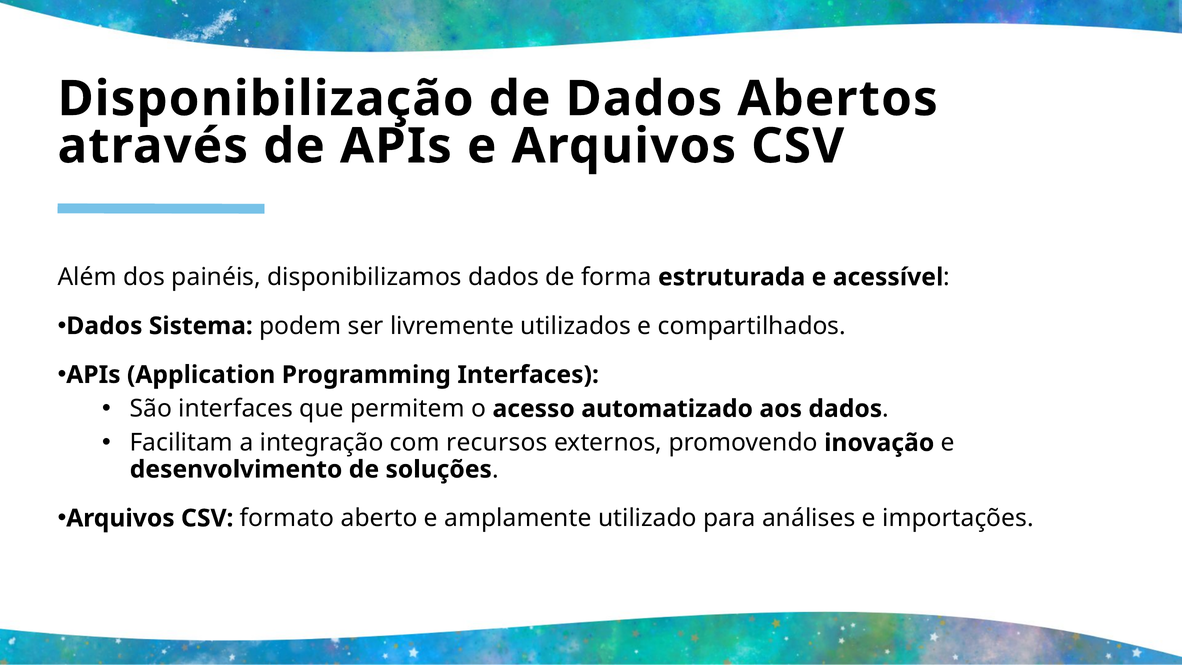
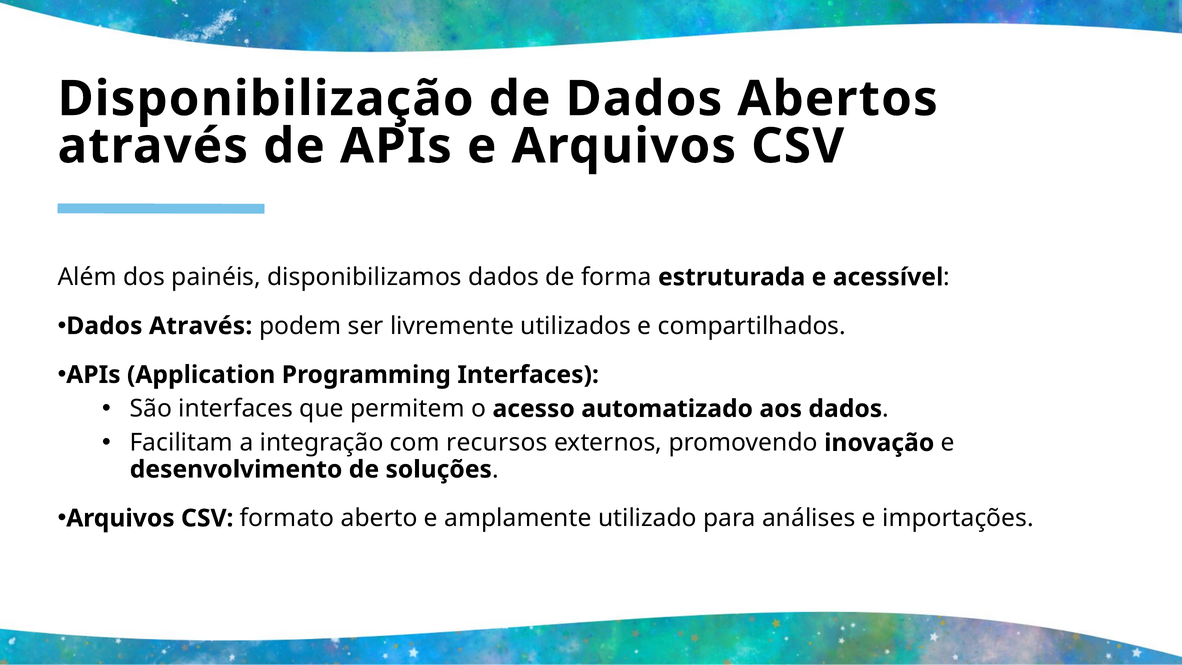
Dados Sistema: Sistema -> Através (201, 326)
